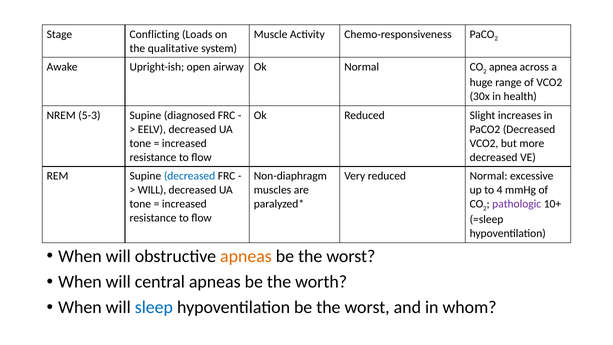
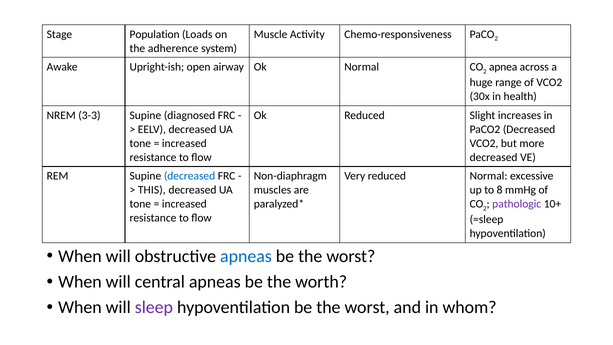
Conflicting: Conflicting -> Population (155, 34)
qualitative: qualitative -> adherence (173, 48)
5-3: 5-3 -> 3-3 (89, 115)
WILL: WILL -> THIS (152, 190)
4: 4 -> 8 (500, 190)
apneas colour: orange -> blue (246, 256)
sleep colour: blue -> purple (154, 307)
